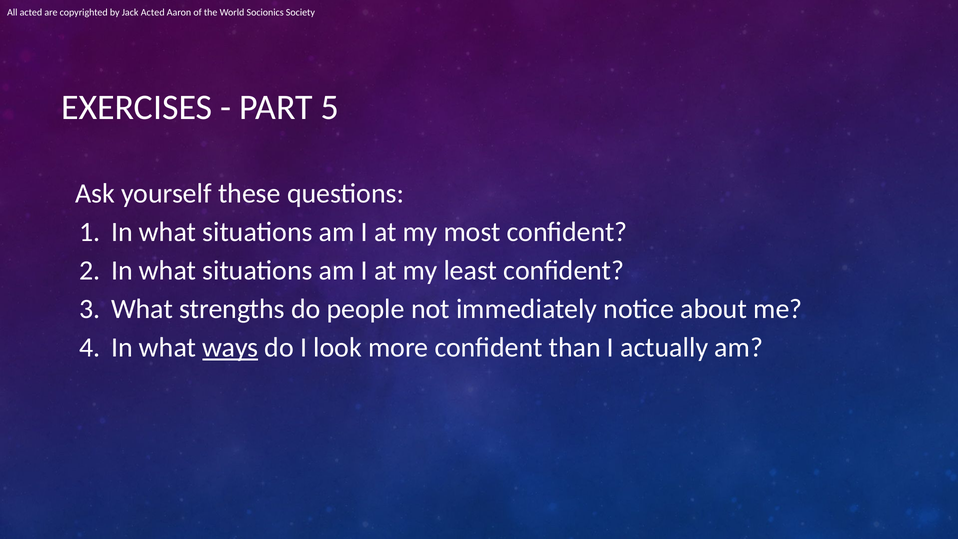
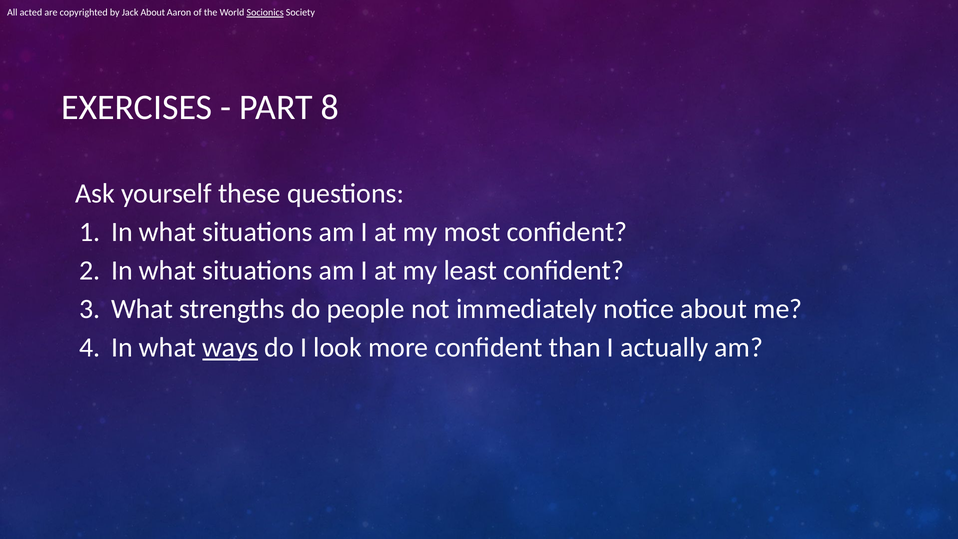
Jack Acted: Acted -> About (153, 13)
Socionics underline: none -> present (265, 13)
5: 5 -> 8 (330, 108)
